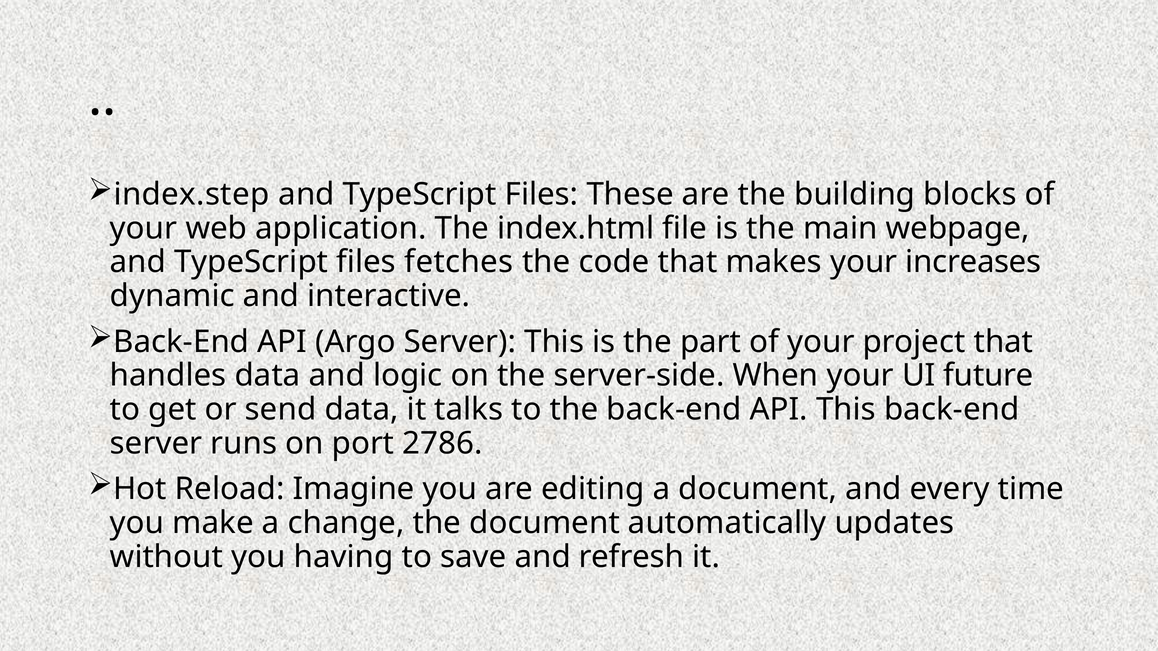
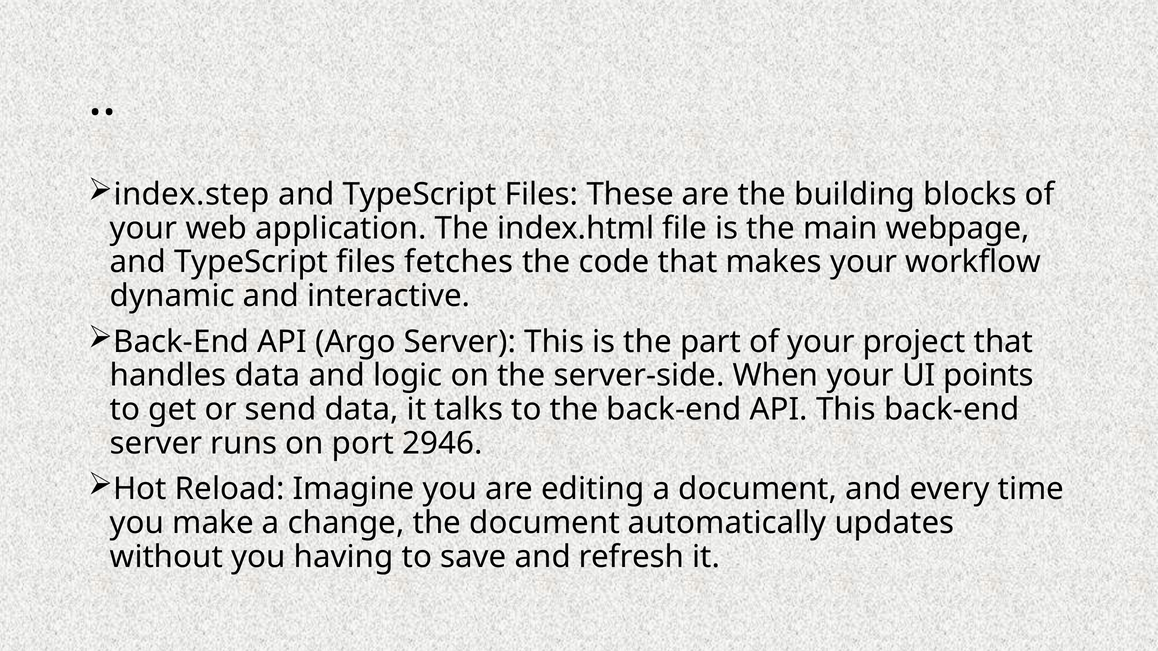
increases: increases -> workflow (973, 262)
future: future -> points (988, 376)
2786: 2786 -> 2946 (443, 443)
